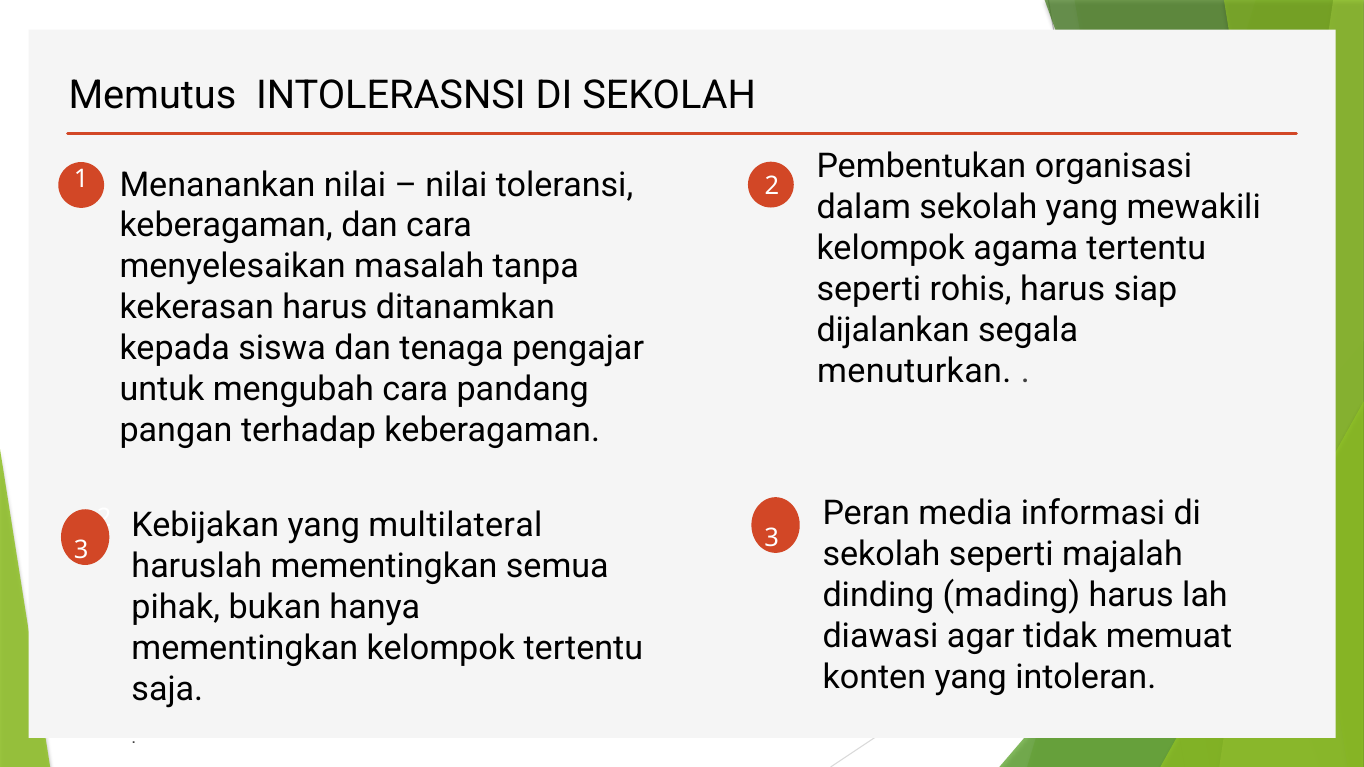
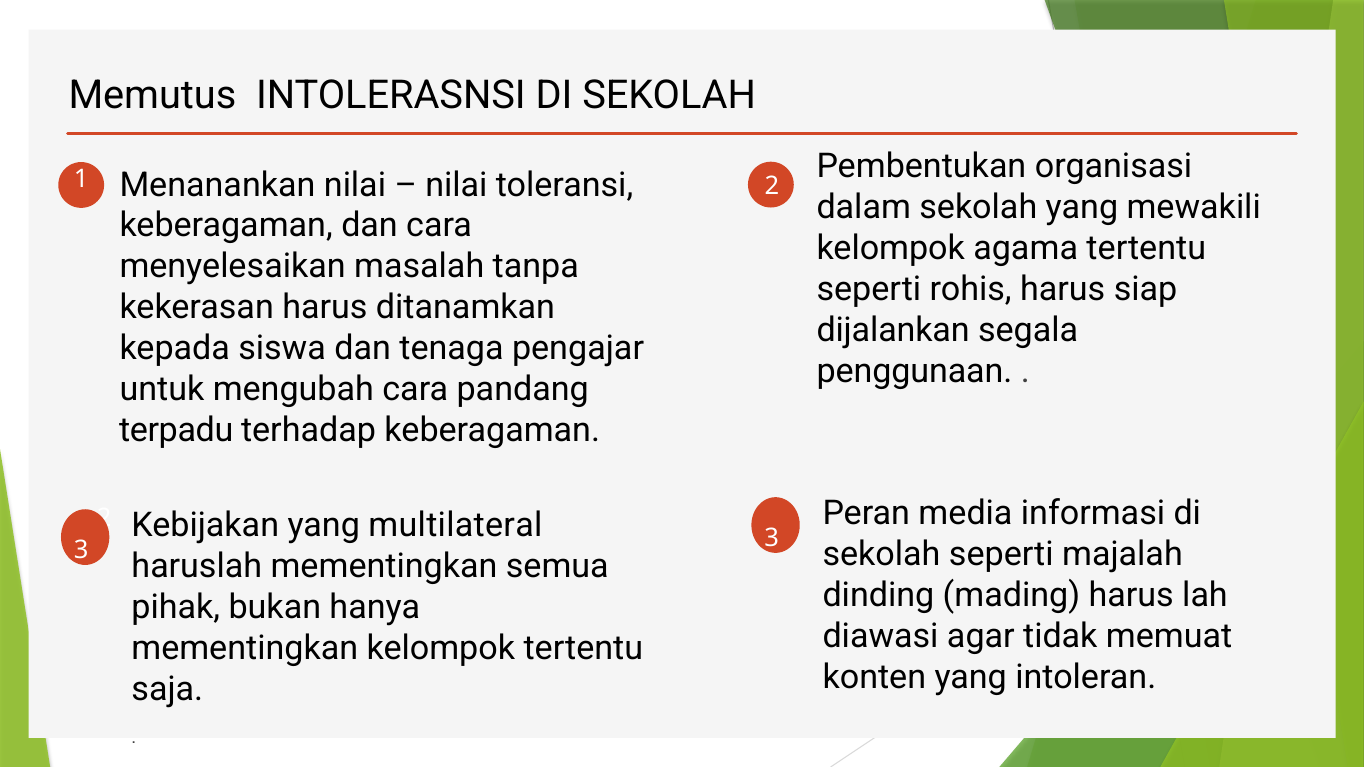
menuturkan: menuturkan -> penggunaan (914, 371)
pangan: pangan -> terpadu (176, 430)
